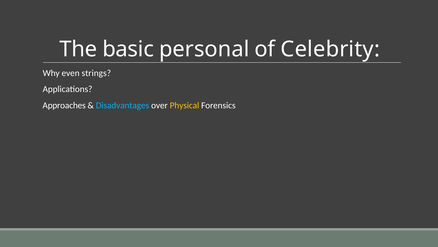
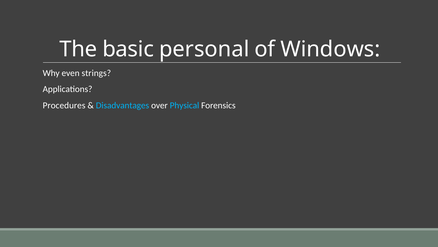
Celebrity: Celebrity -> Windows (330, 49)
Approaches: Approaches -> Procedures (64, 105)
Physical colour: yellow -> light blue (185, 105)
